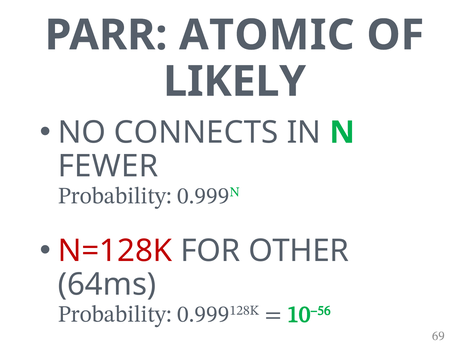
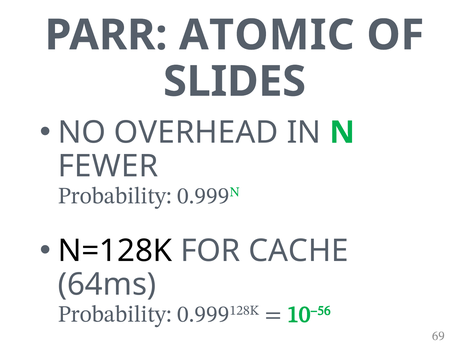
LIKELY: LIKELY -> SLIDES (235, 82)
CONNECTS: CONNECTS -> OVERHEAD (196, 132)
N=128K colour: red -> black (115, 251)
OTHER: OTHER -> CACHE (299, 251)
